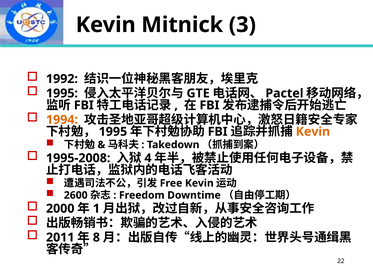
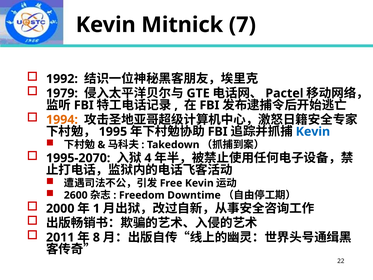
3: 3 -> 7 (242, 25)
1995: 1995 -> 1979 (62, 93)
Kevin colour: orange -> blue (313, 132)
1995-2008: 1995-2008 -> 1995-2070 (78, 158)
